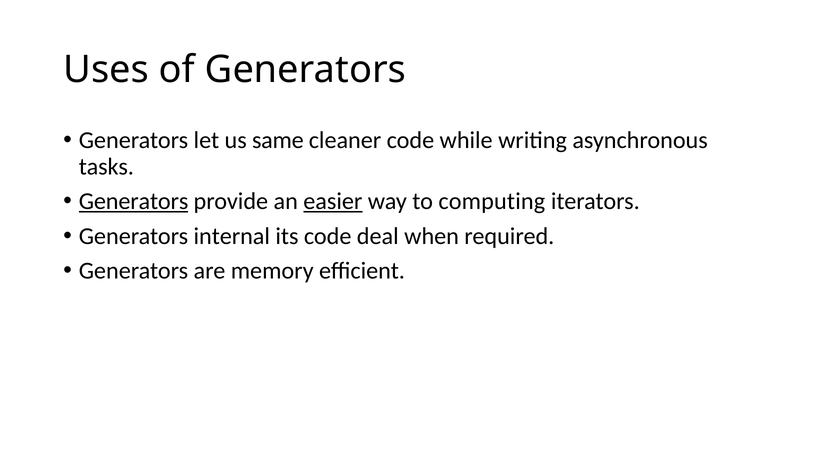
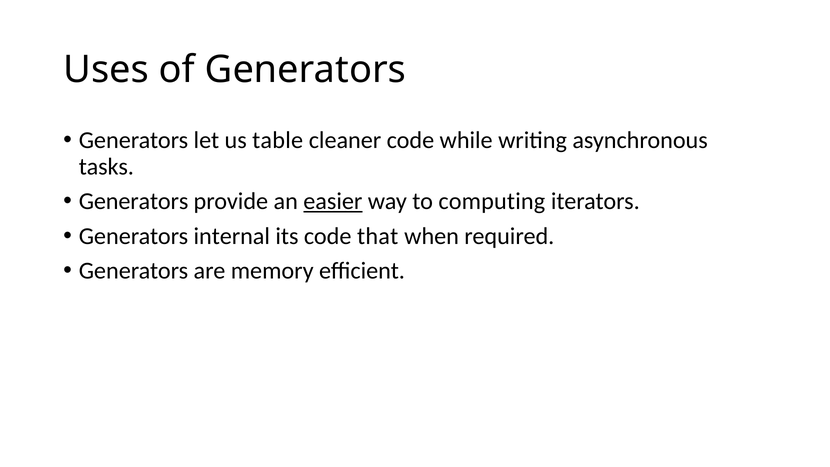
same: same -> table (278, 140)
Generators underline: present -> none (134, 201)
deal: deal -> that (378, 236)
